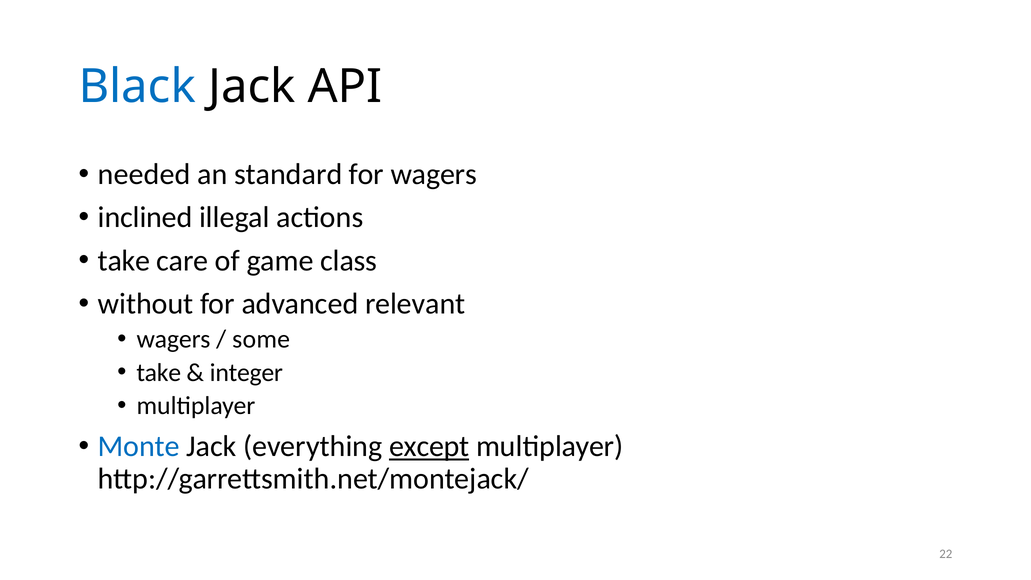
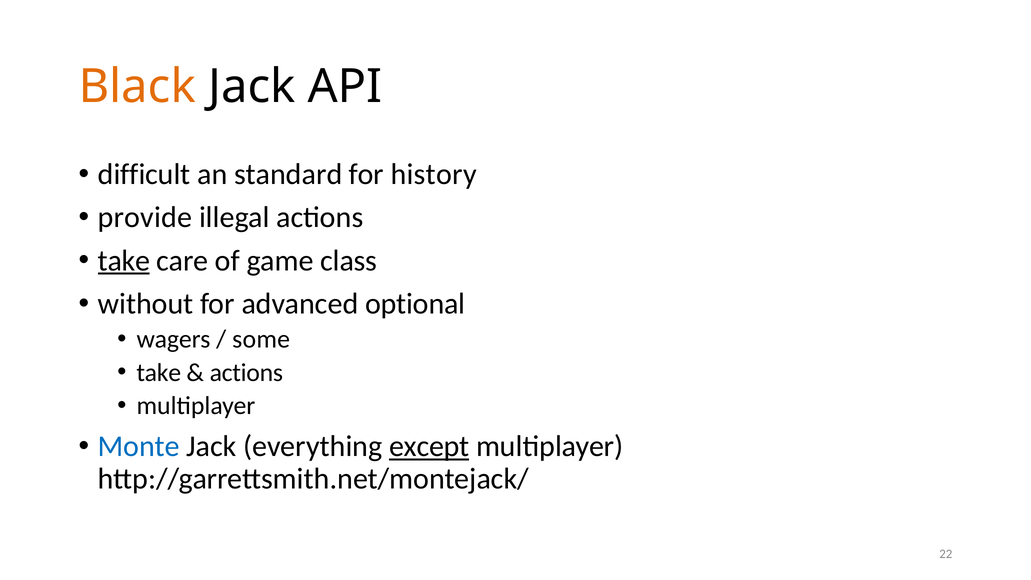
Black colour: blue -> orange (137, 87)
needed: needed -> difficult (144, 174)
for wagers: wagers -> history (434, 174)
inclined: inclined -> provide (145, 217)
take underline: none -> present (124, 261)
relevant: relevant -> optional (415, 304)
integer: integer -> actions (246, 372)
